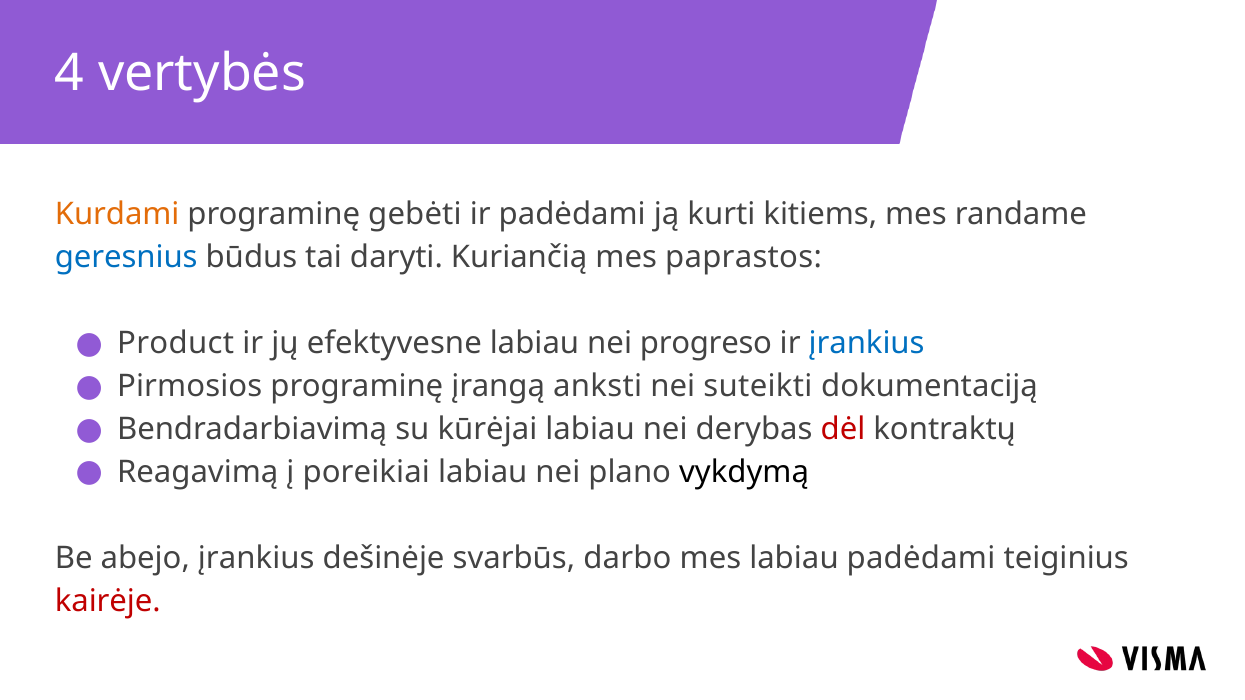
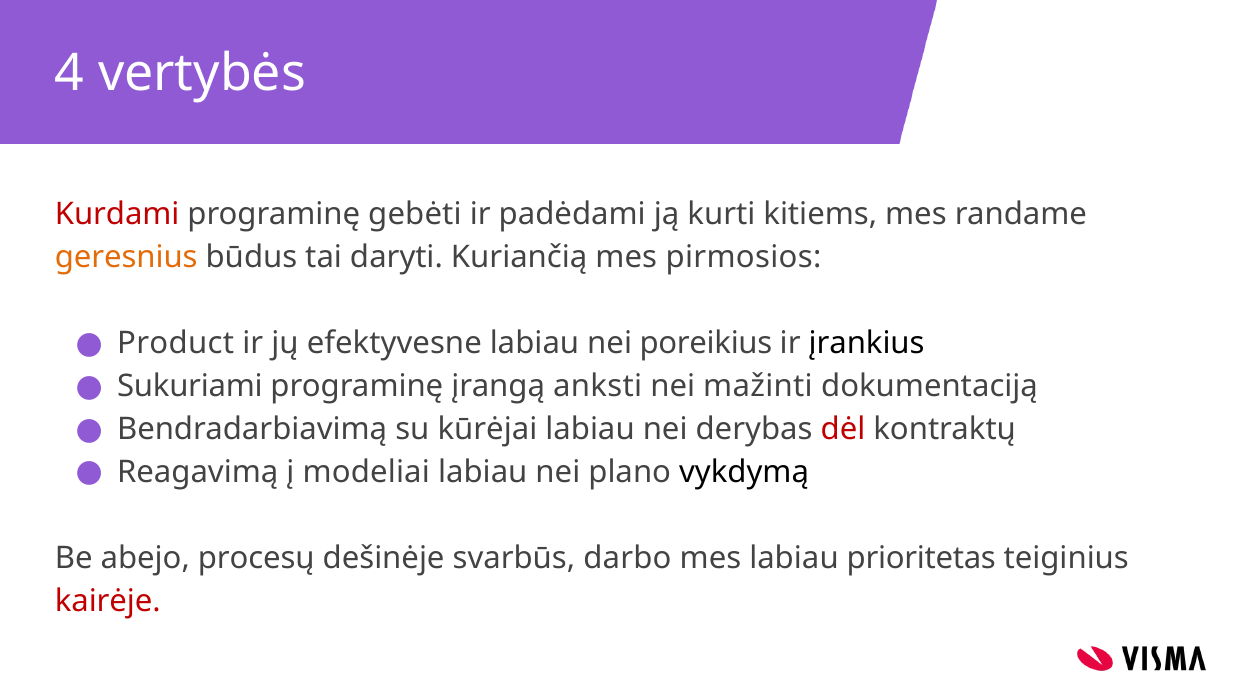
Kurdami colour: orange -> red (117, 215)
geresnius colour: blue -> orange (126, 258)
paprastos: paprastos -> pirmosios (743, 258)
progreso: progreso -> poreikius (706, 344)
įrankius colour: blue -> black (867, 344)
Pirmosios: Pirmosios -> Sukuriami (190, 386)
suteikti: suteikti -> mažinti (758, 386)
poreikiai: poreikiai -> modeliai (366, 472)
abejo įrankius: įrankius -> procesų (256, 558)
labiau padėdami: padėdami -> prioritetas (921, 558)
